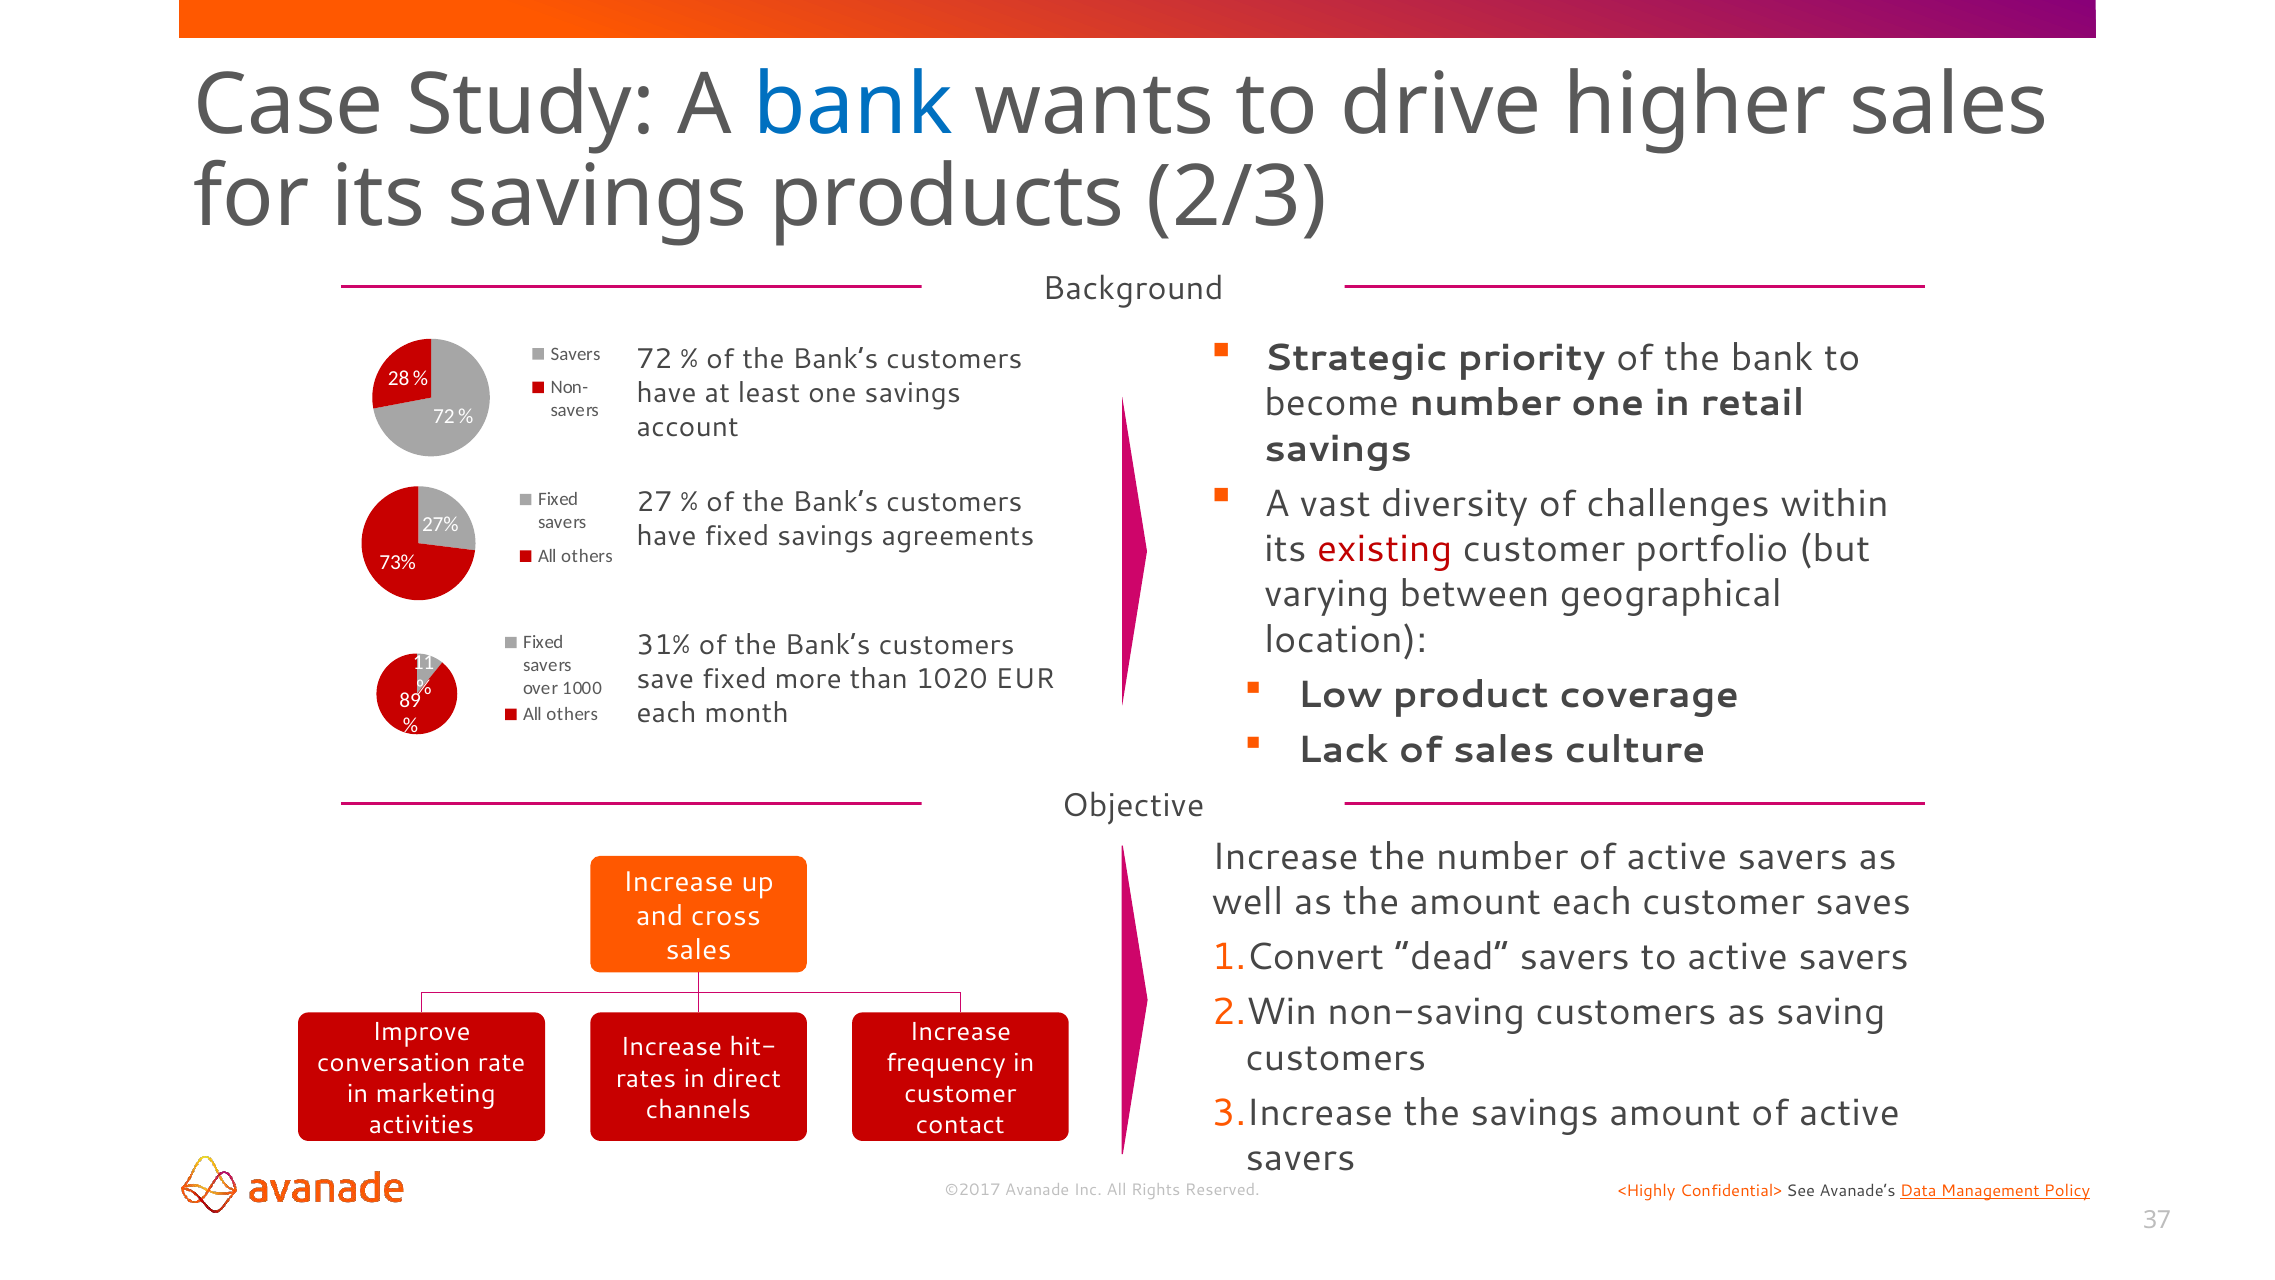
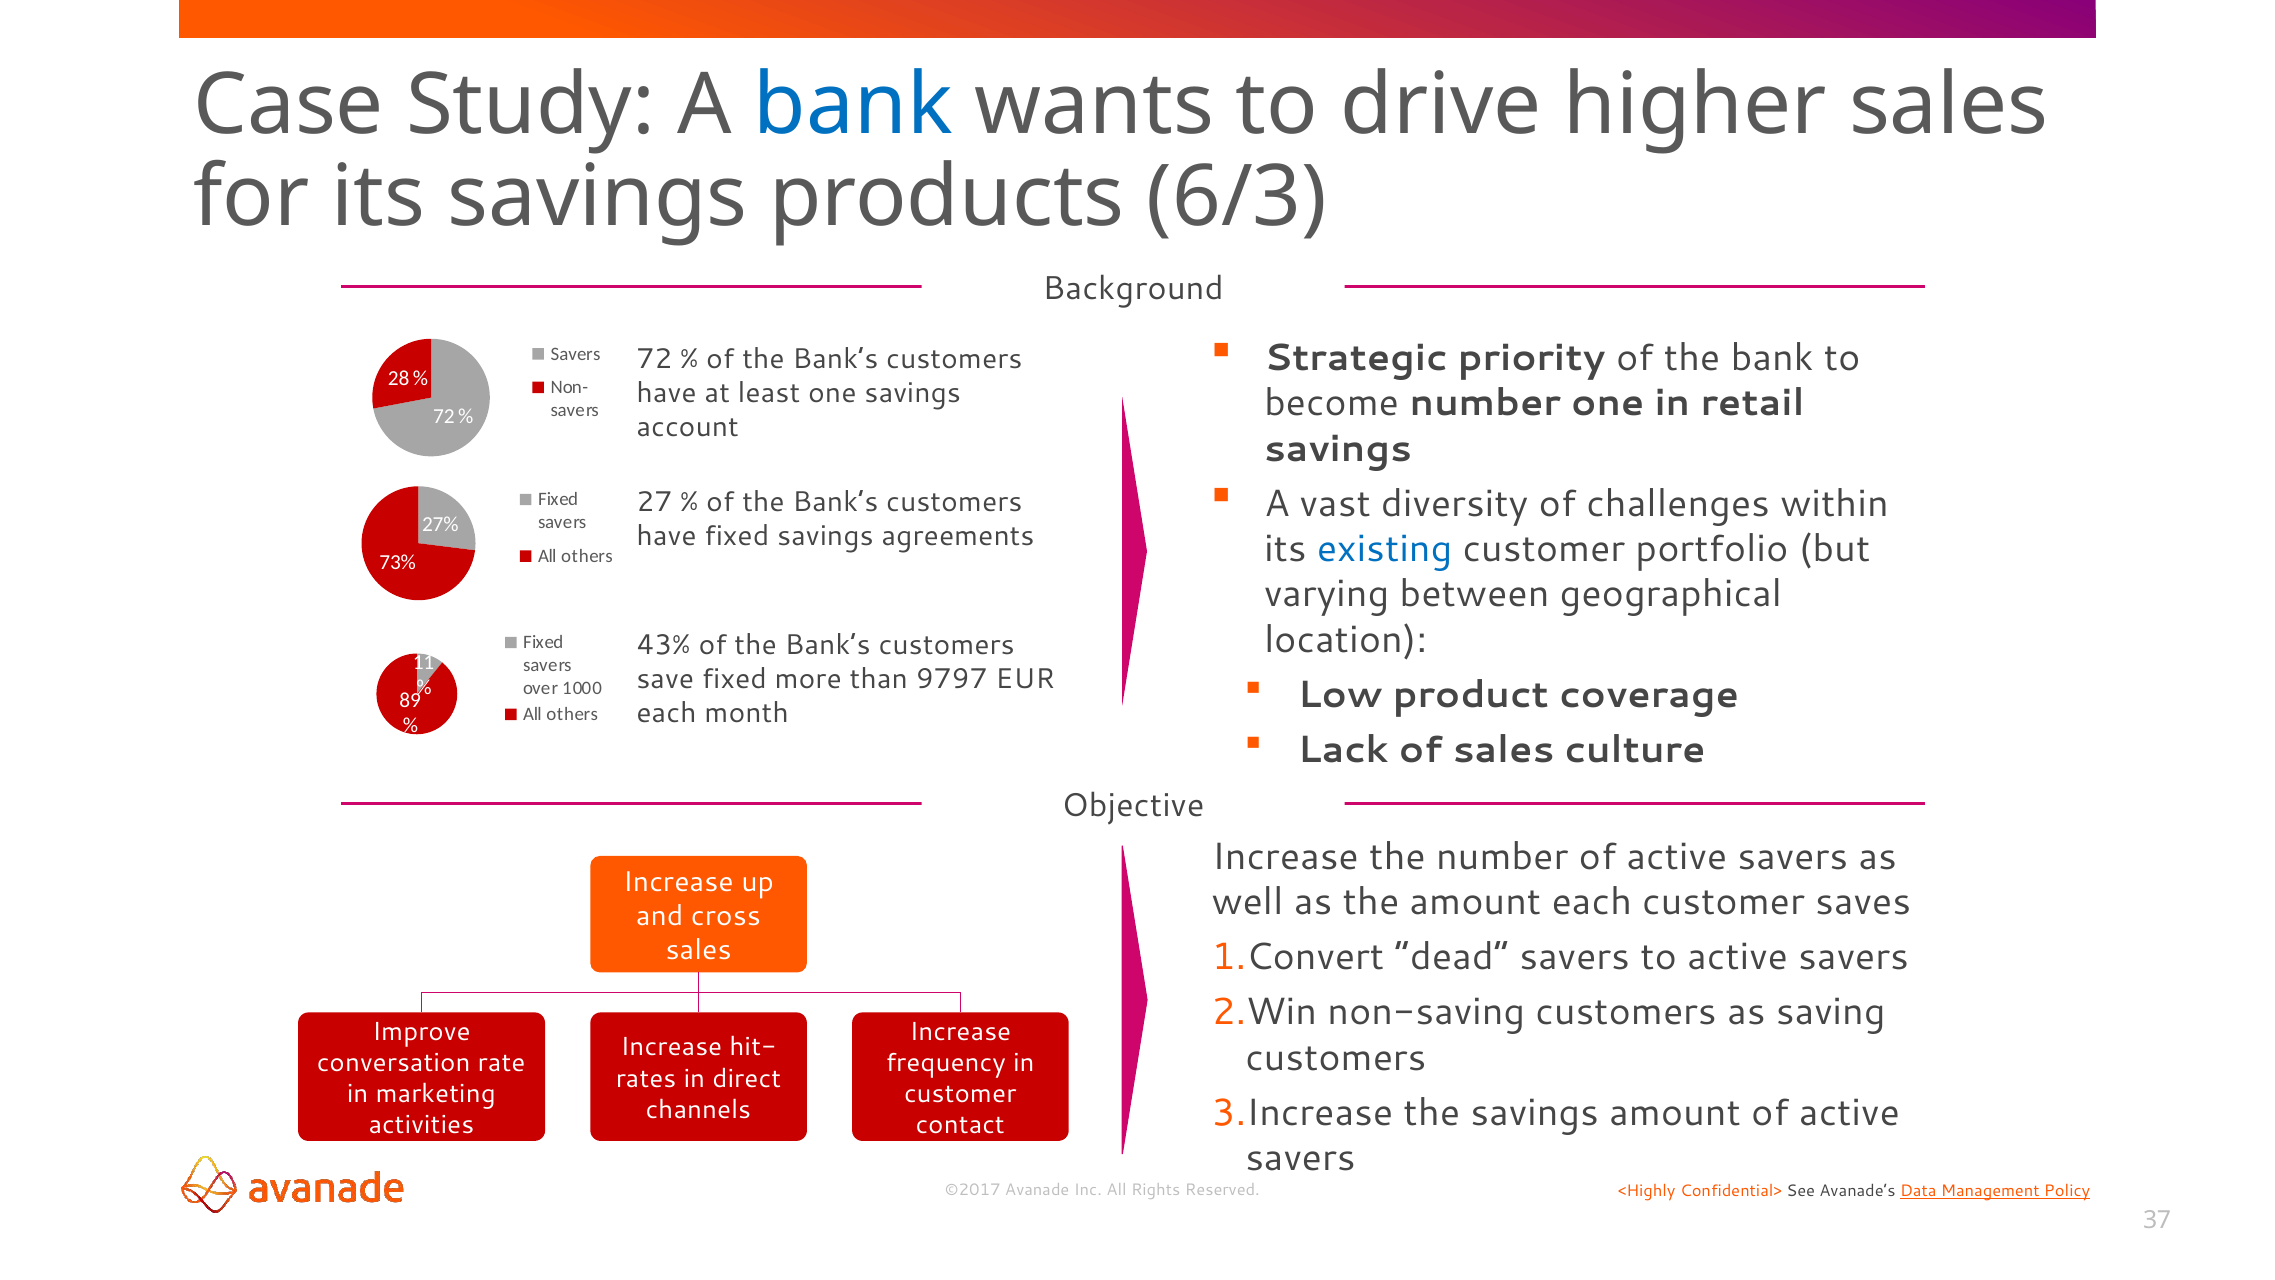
2/3: 2/3 -> 6/3 (1237, 198)
existing colour: red -> blue (1385, 549)
31%: 31% -> 43% (663, 645)
1020: 1020 -> 9797 (952, 679)
